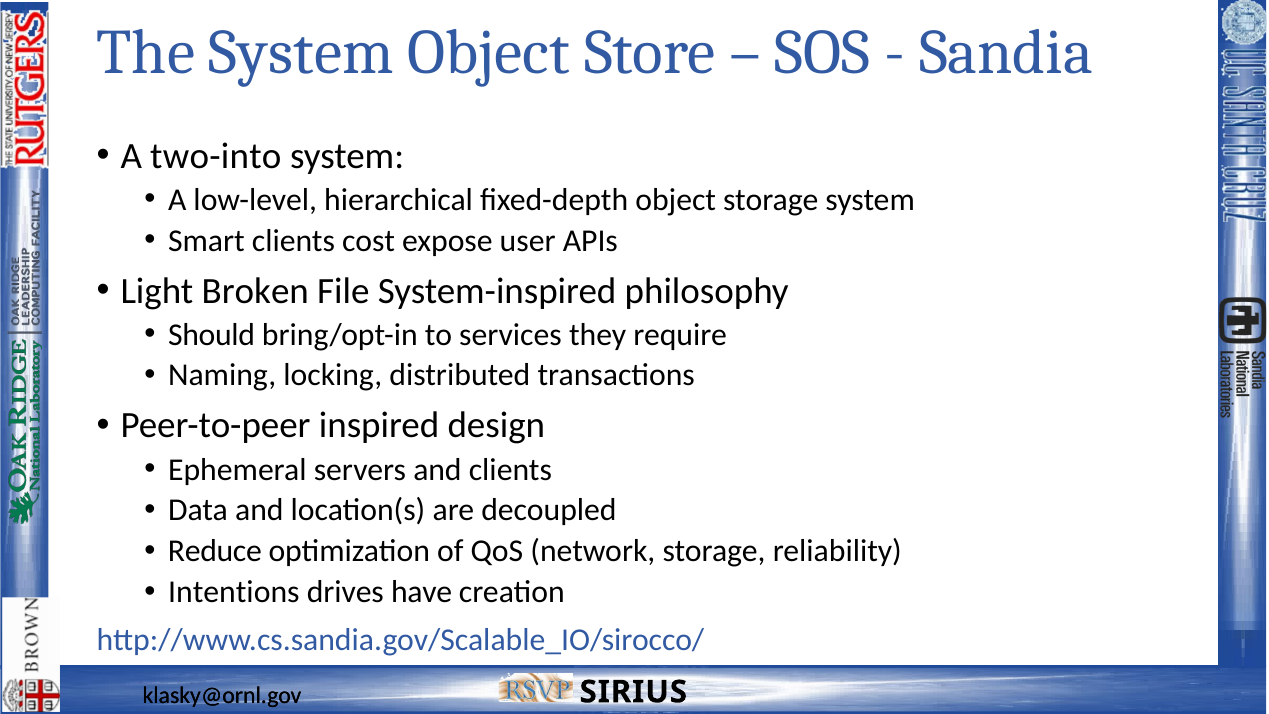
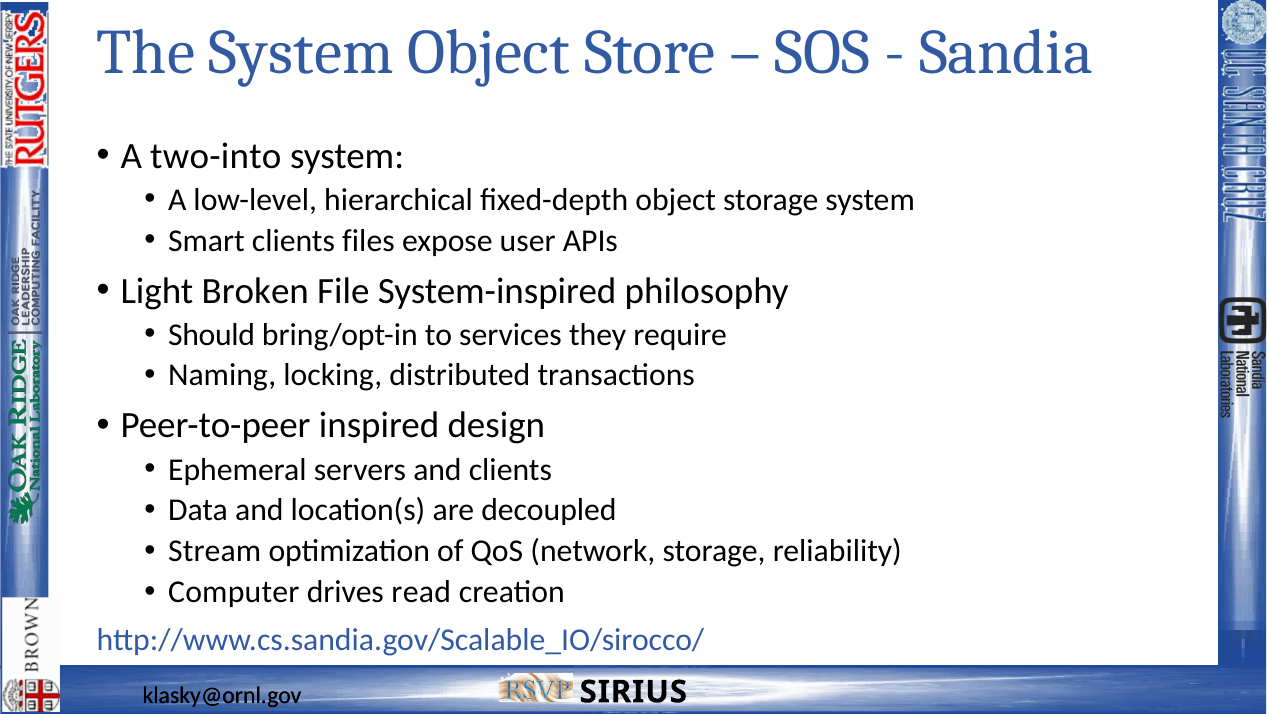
cost: cost -> files (368, 240)
Reduce: Reduce -> Stream (215, 551)
Intentions: Intentions -> Computer (234, 592)
have: have -> read (421, 592)
